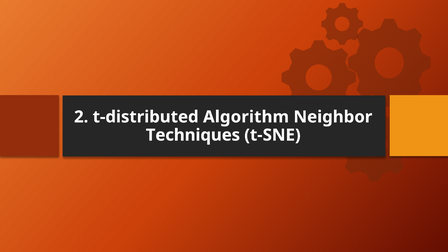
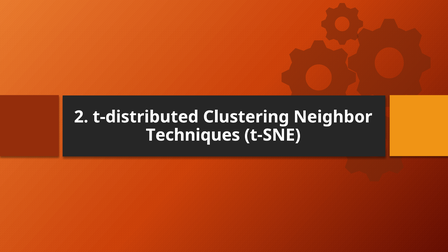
Algorithm: Algorithm -> Clustering (246, 117)
